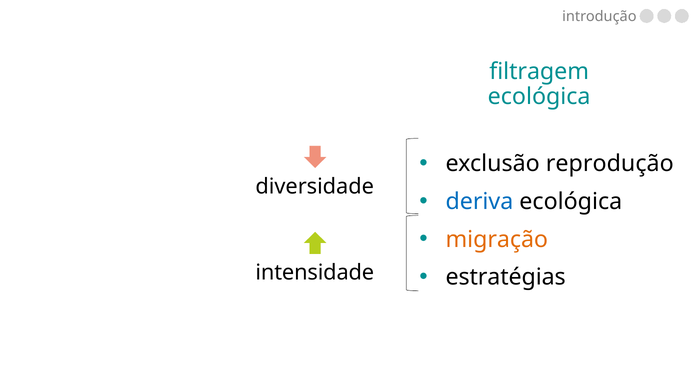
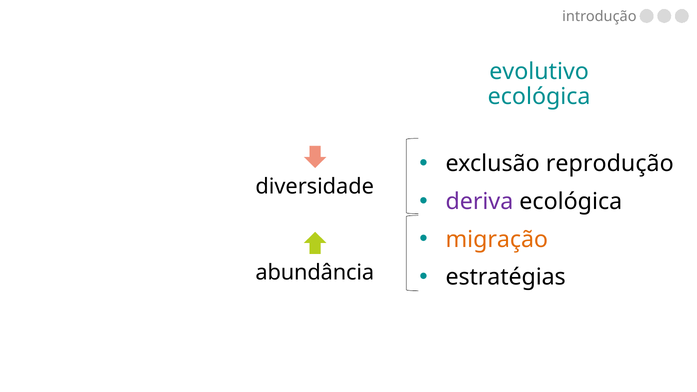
filtragem: filtragem -> evolutivo (539, 72)
deriva colour: blue -> purple (479, 202)
intensidade: intensidade -> abundância (315, 272)
